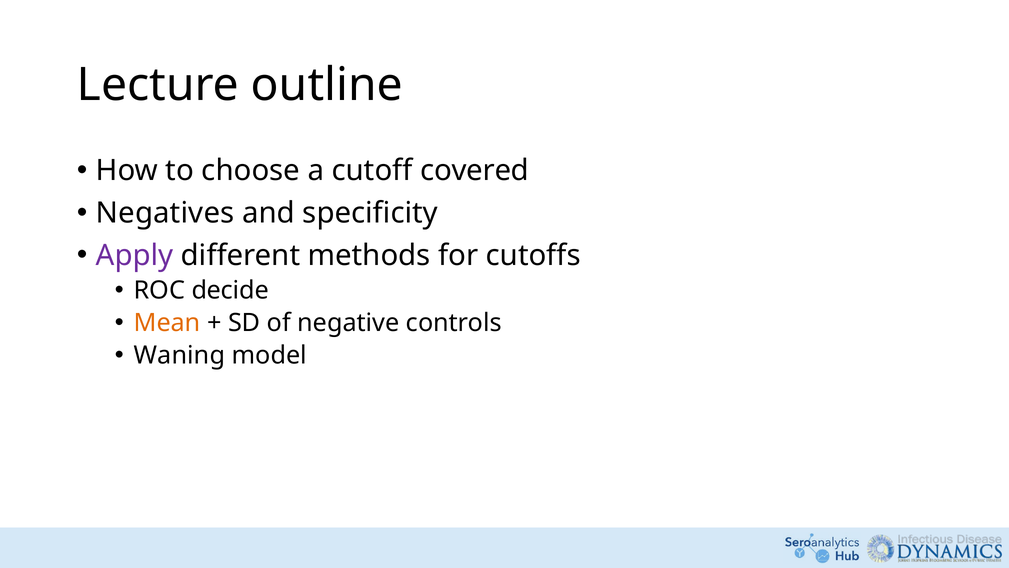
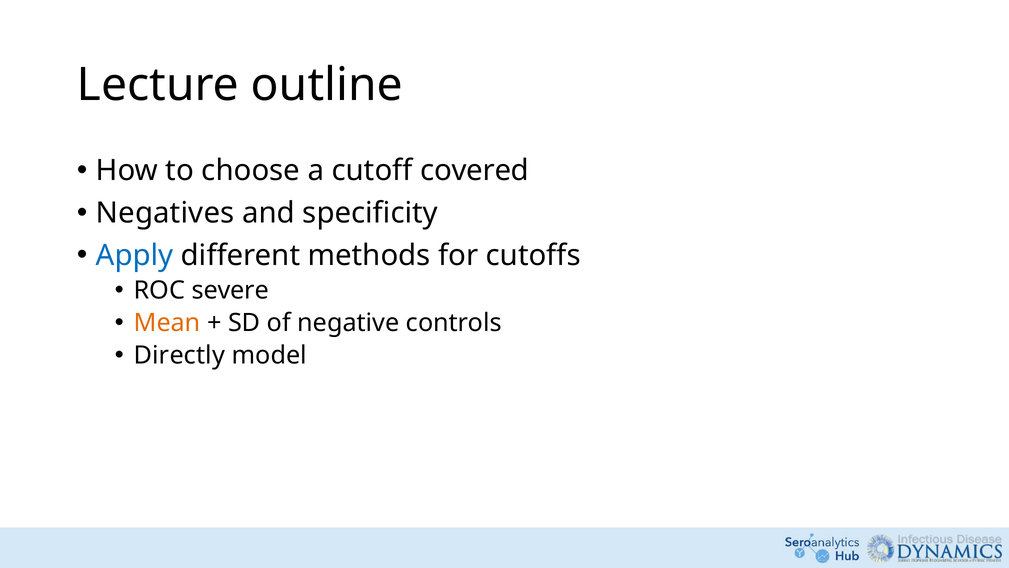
Apply colour: purple -> blue (135, 255)
decide: decide -> severe (230, 290)
Waning: Waning -> Directly (179, 355)
